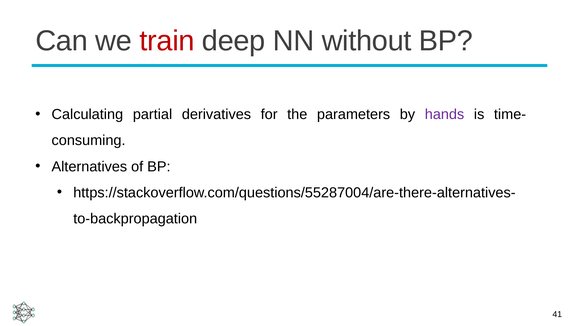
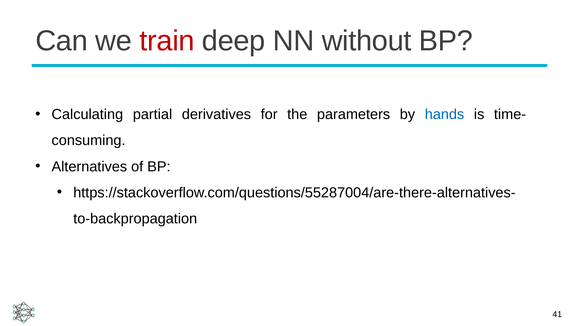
hands colour: purple -> blue (445, 114)
